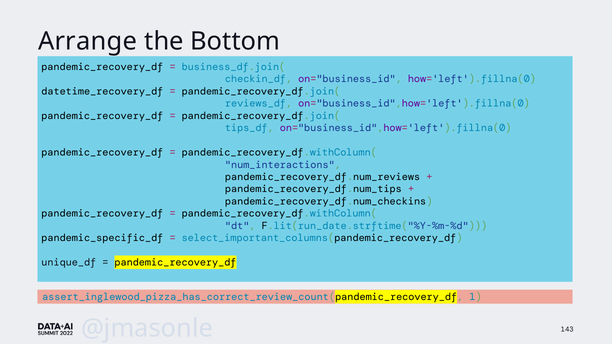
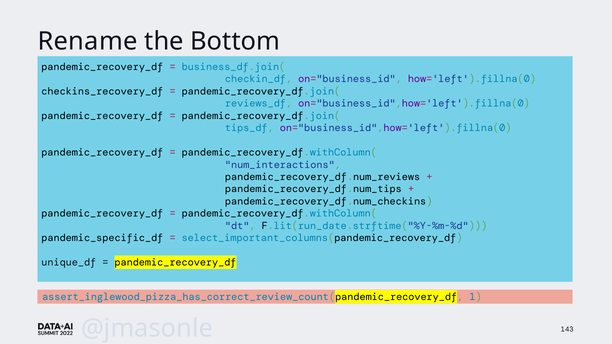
Arrange: Arrange -> Rename (88, 41)
datetime_recovery_df: datetime_recovery_df -> checkins_recovery_df (102, 91)
